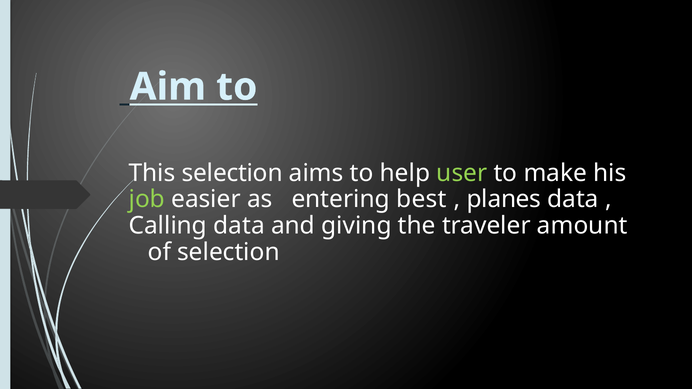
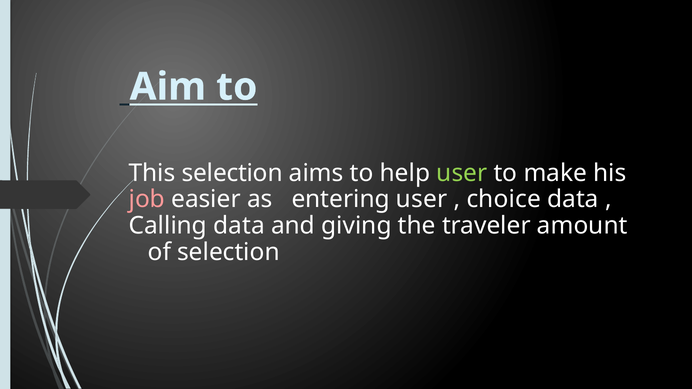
job colour: light green -> pink (147, 200)
entering best: best -> user (422, 200)
planes: planes -> choice (504, 200)
